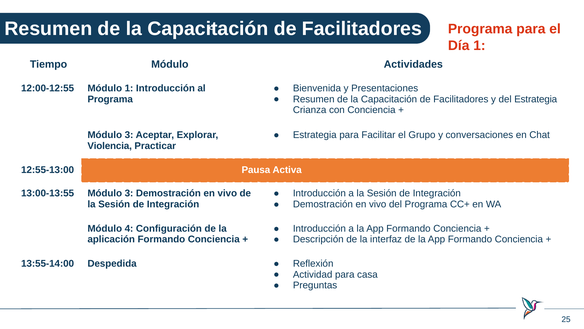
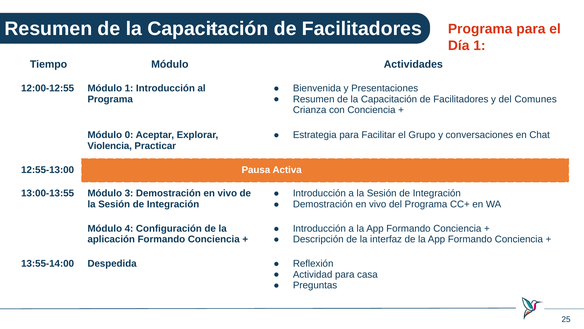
del Estrategia: Estrategia -> Comunes (536, 99)
3: 3 -> 0 (129, 135)
